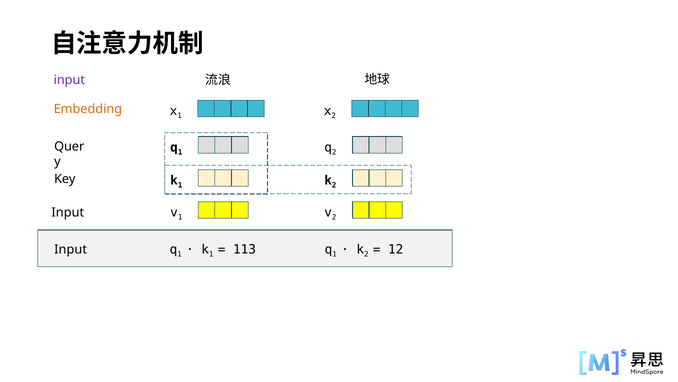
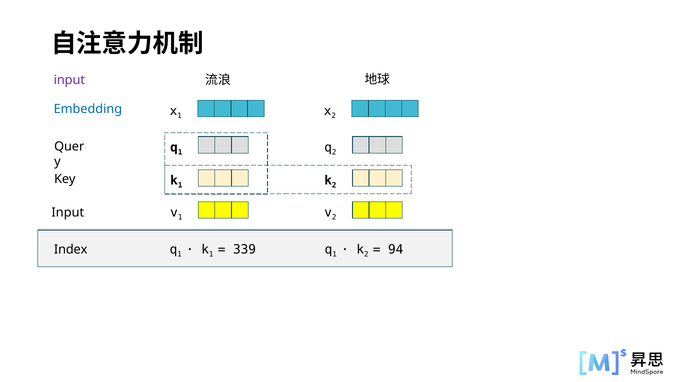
Embedding colour: orange -> blue (88, 109)
Input: Input -> Index (71, 249)
113: 113 -> 339 (244, 249)
12: 12 -> 94 (396, 249)
